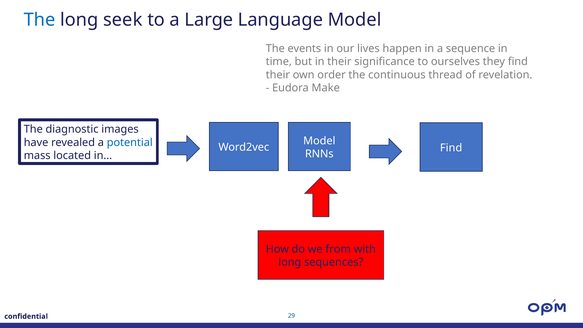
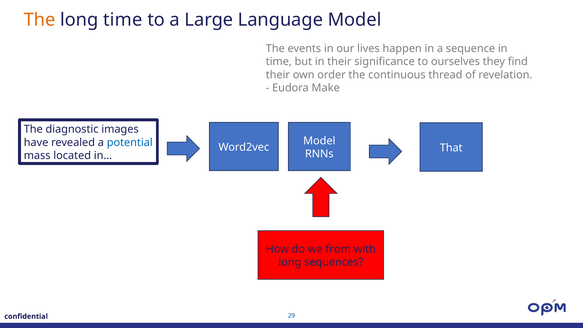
The colour: blue -> orange (40, 20)
long seek: seek -> time (123, 20)
Find: Find -> That (451, 148)
